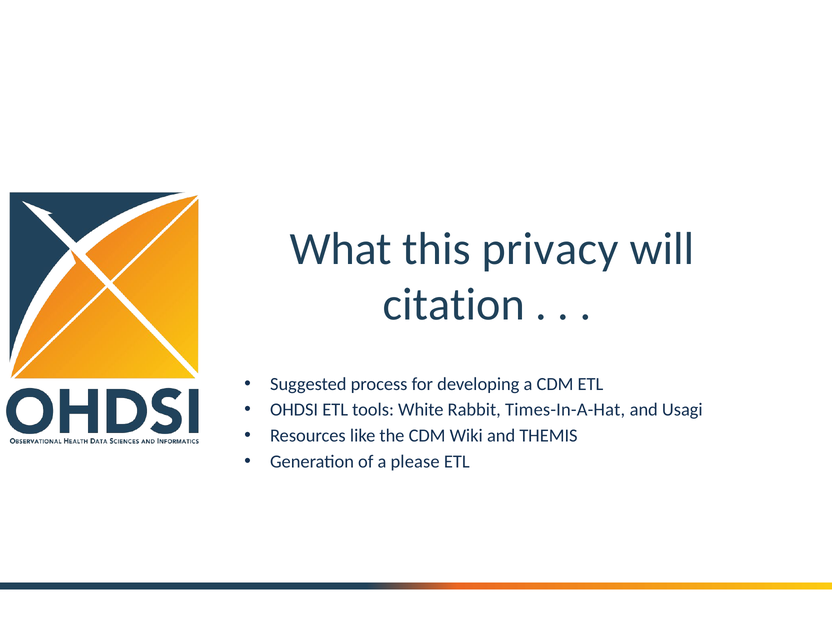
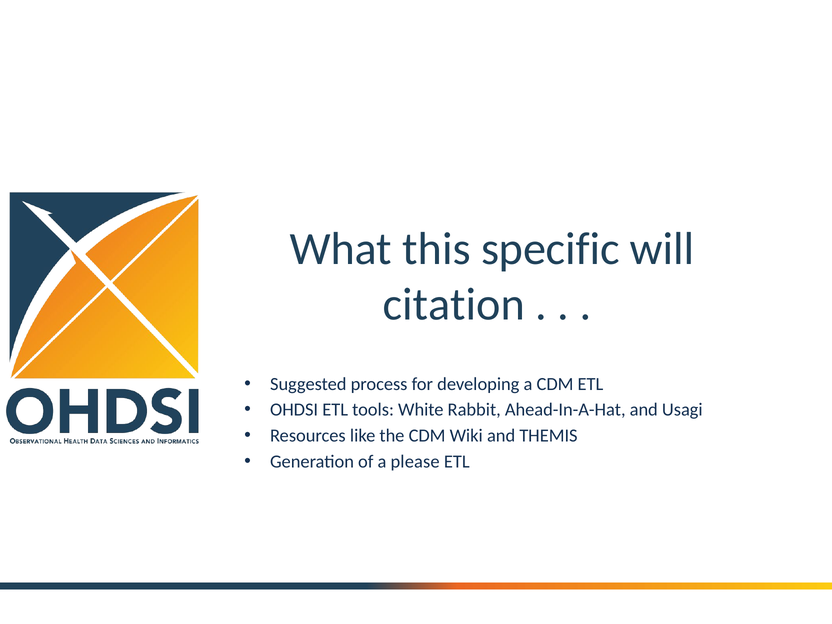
privacy: privacy -> specific (550, 249)
Times-In-A-Hat: Times-In-A-Hat -> Ahead-In-A-Hat (565, 410)
